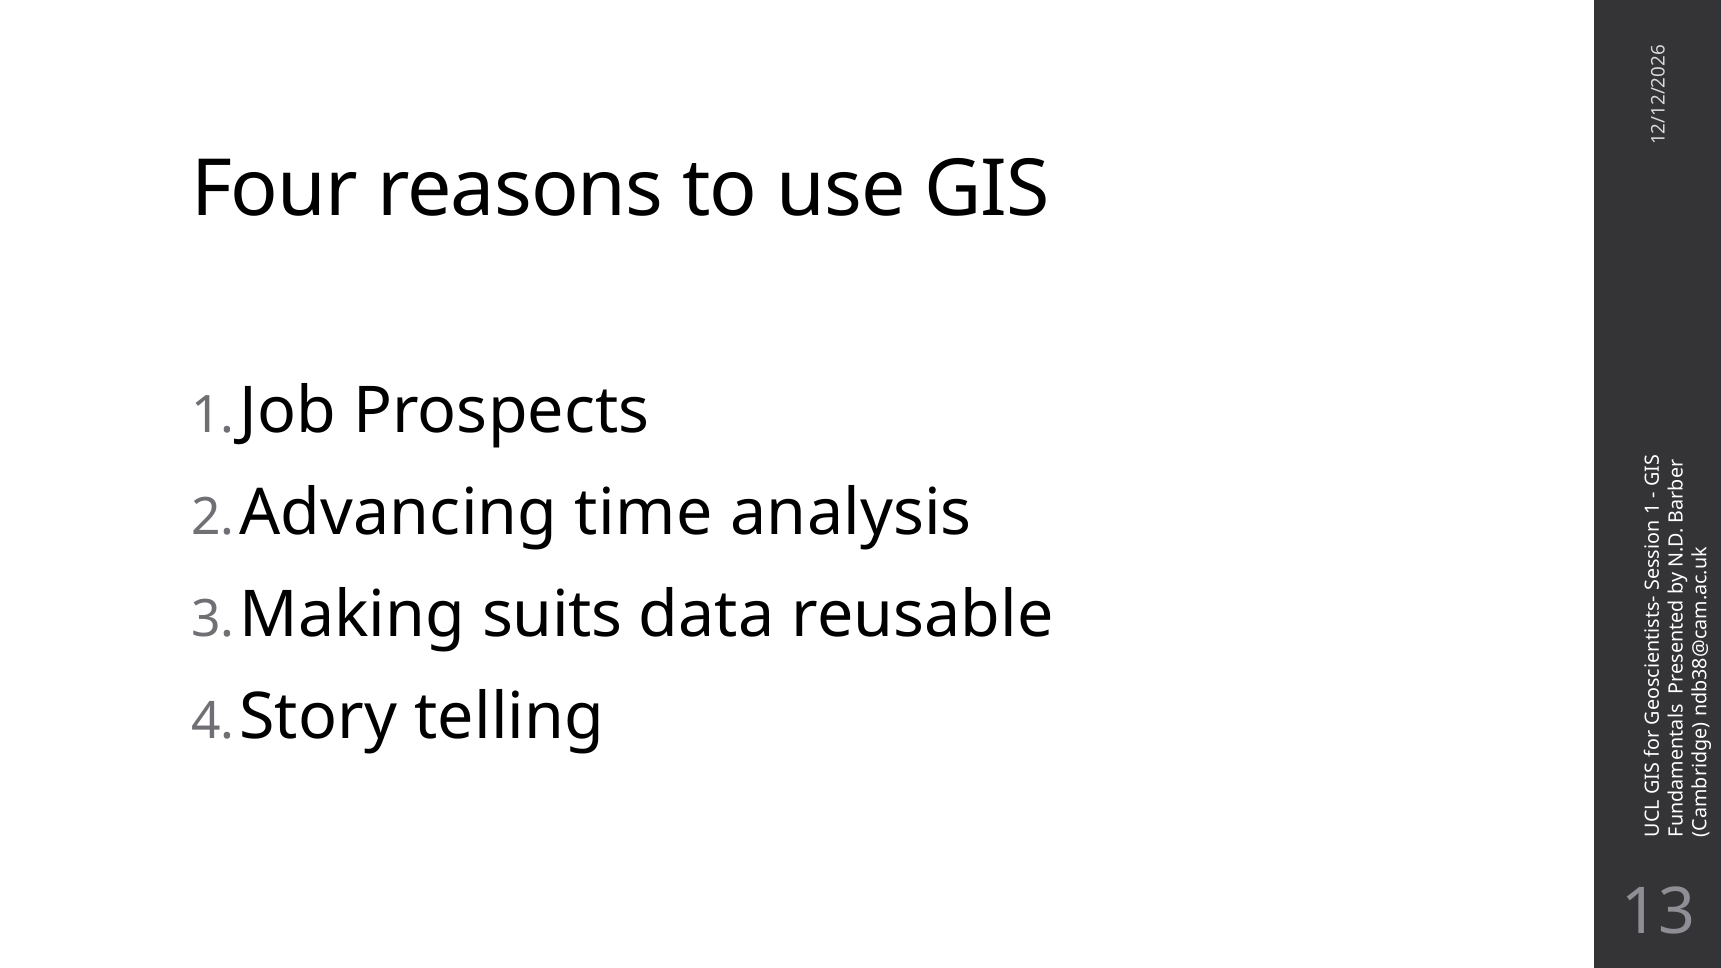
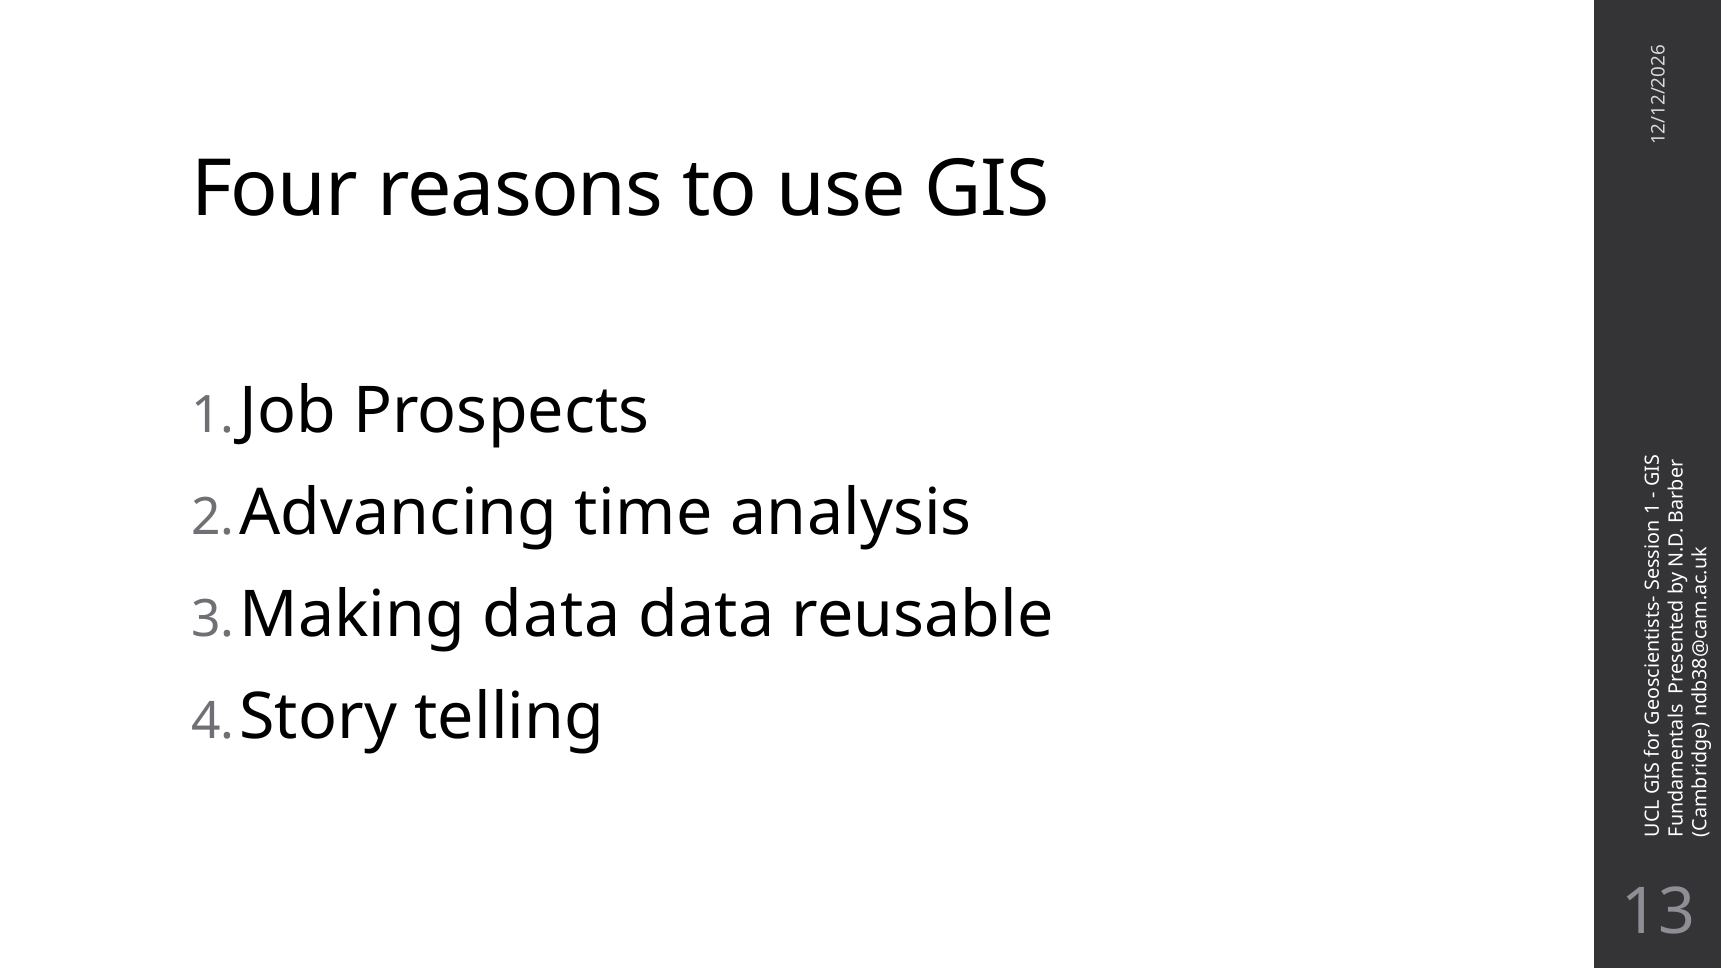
Making suits: suits -> data (552, 615)
